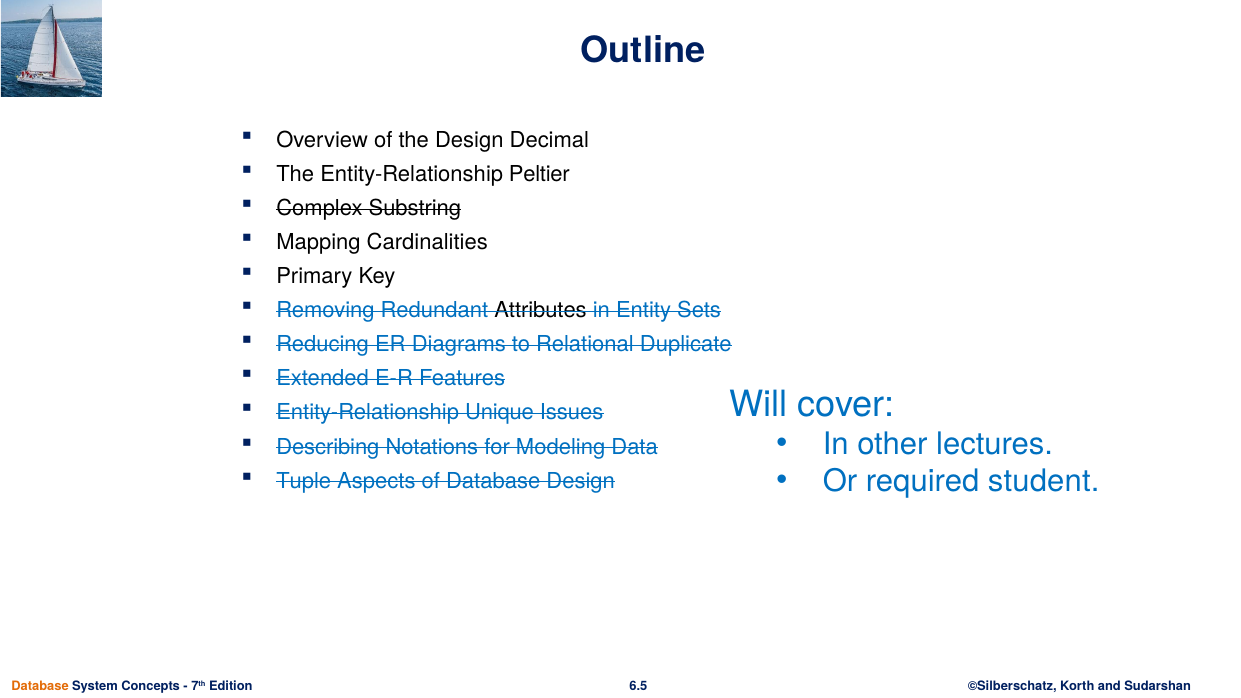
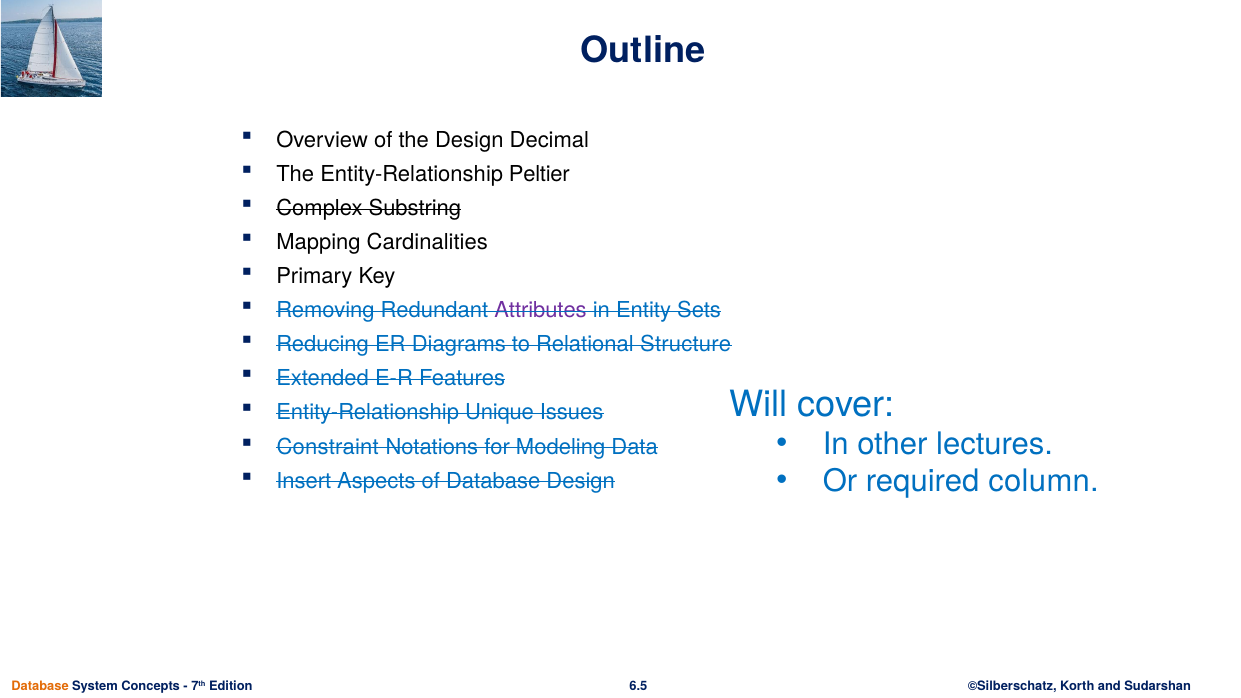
Attributes colour: black -> purple (541, 310)
Duplicate: Duplicate -> Structure (686, 345)
Describing: Describing -> Constraint (328, 447)
student: student -> column (1044, 482)
Tuple: Tuple -> Insert (304, 481)
